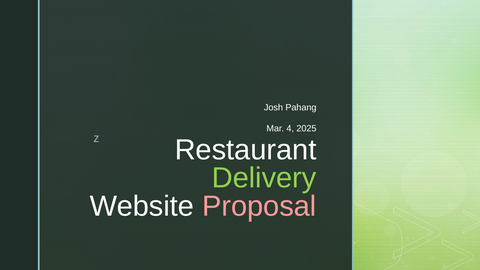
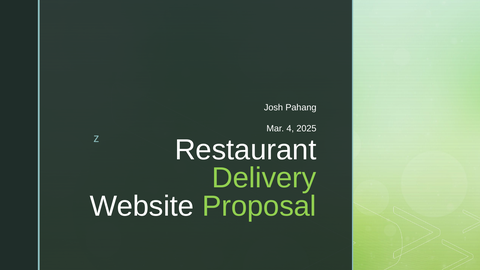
Proposal colour: pink -> light green (259, 206)
